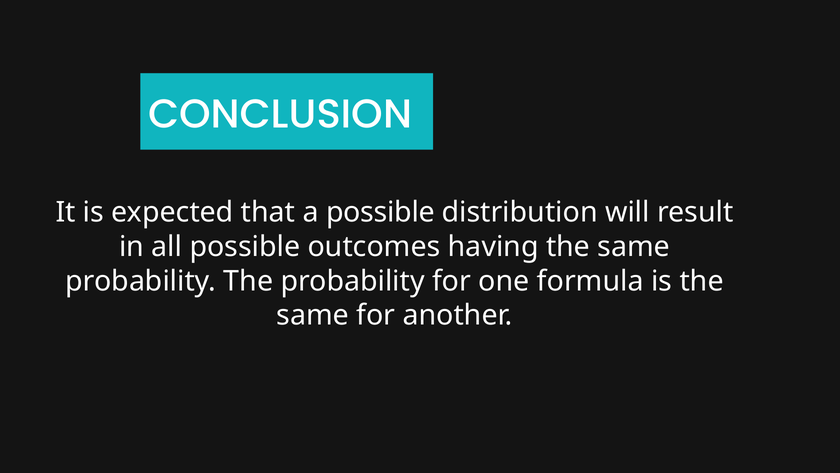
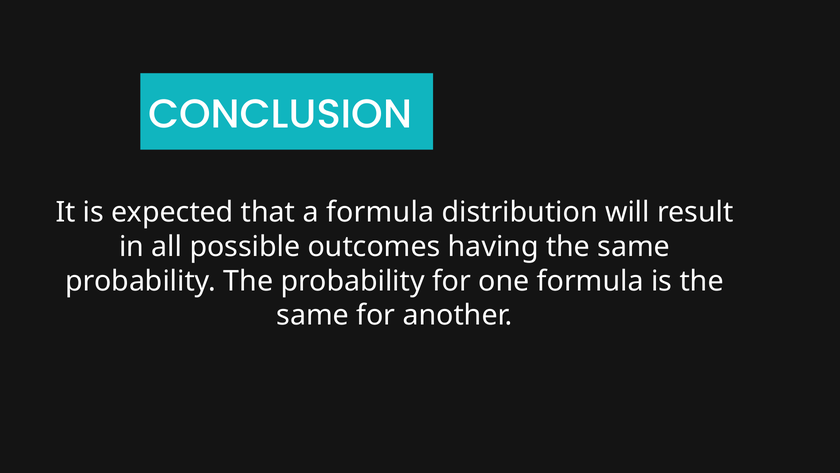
a possible: possible -> formula (380, 212)
